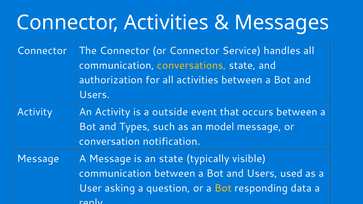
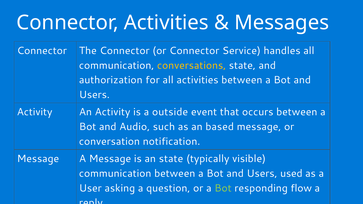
Types: Types -> Audio (135, 127)
model: model -> based (220, 127)
Bot colour: yellow -> light green (223, 188)
data: data -> flow (301, 188)
